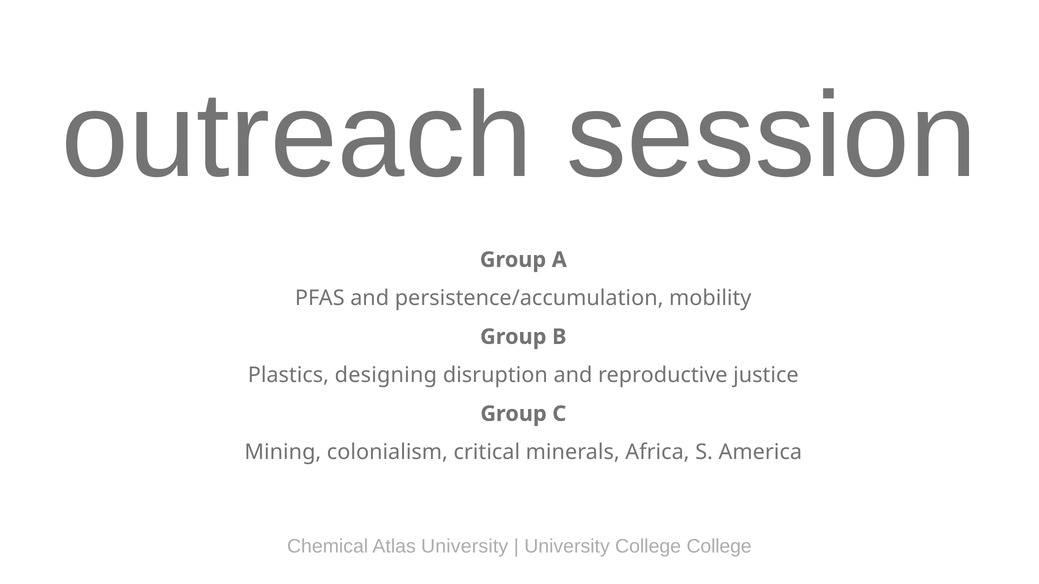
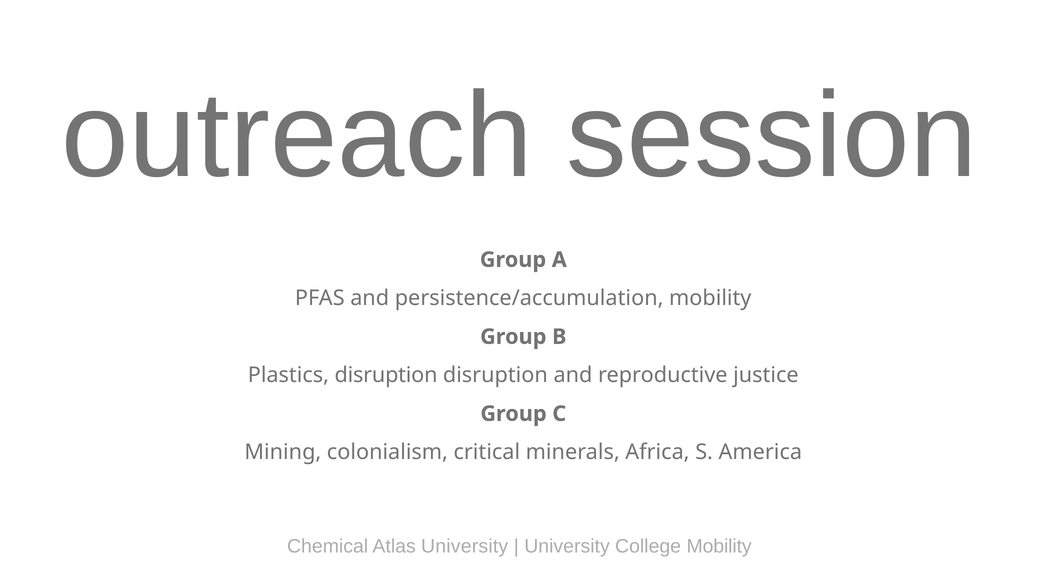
Plastics designing: designing -> disruption (386, 376)
College College: College -> Mobility (719, 547)
